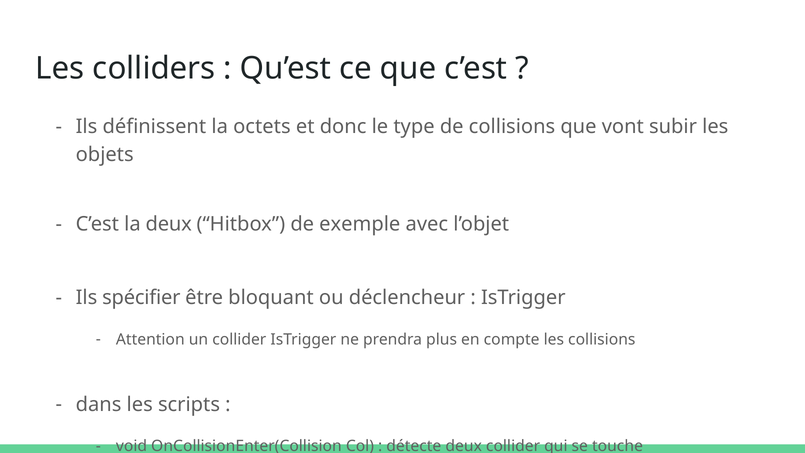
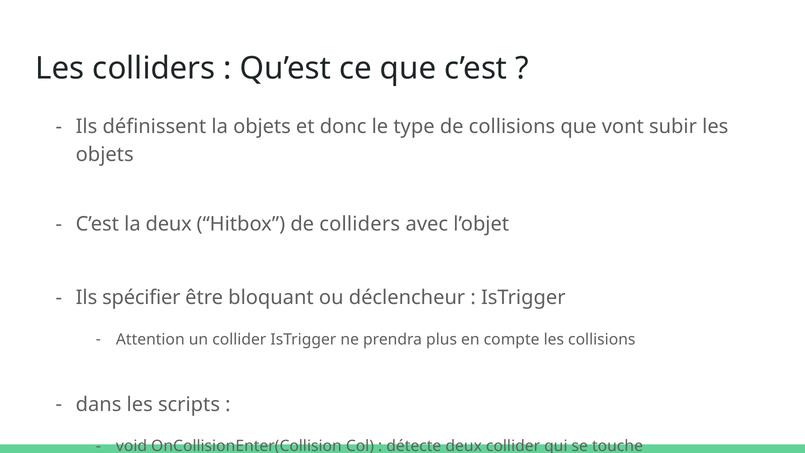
la octets: octets -> objets (262, 127)
de exemple: exemple -> colliders (360, 224)
